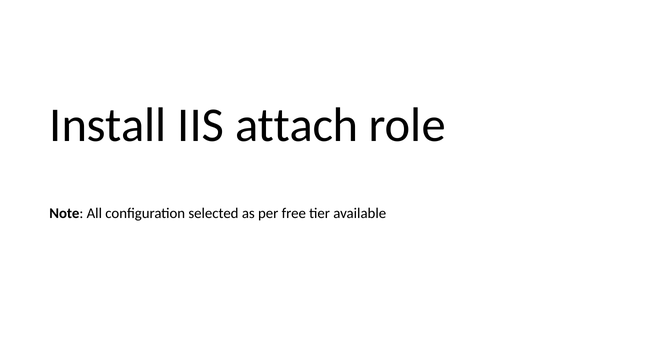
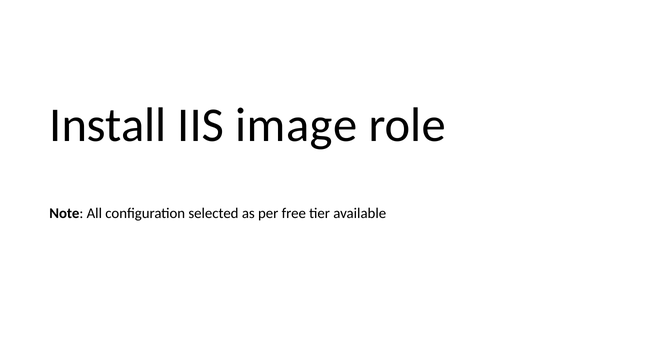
attach: attach -> image (296, 125)
